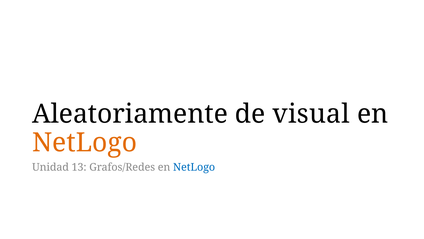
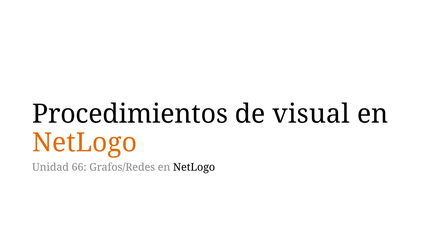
Aleatoriamente: Aleatoriamente -> Procedimientos (130, 114)
13: 13 -> 66 (79, 167)
NetLogo colour: blue -> black (194, 167)
